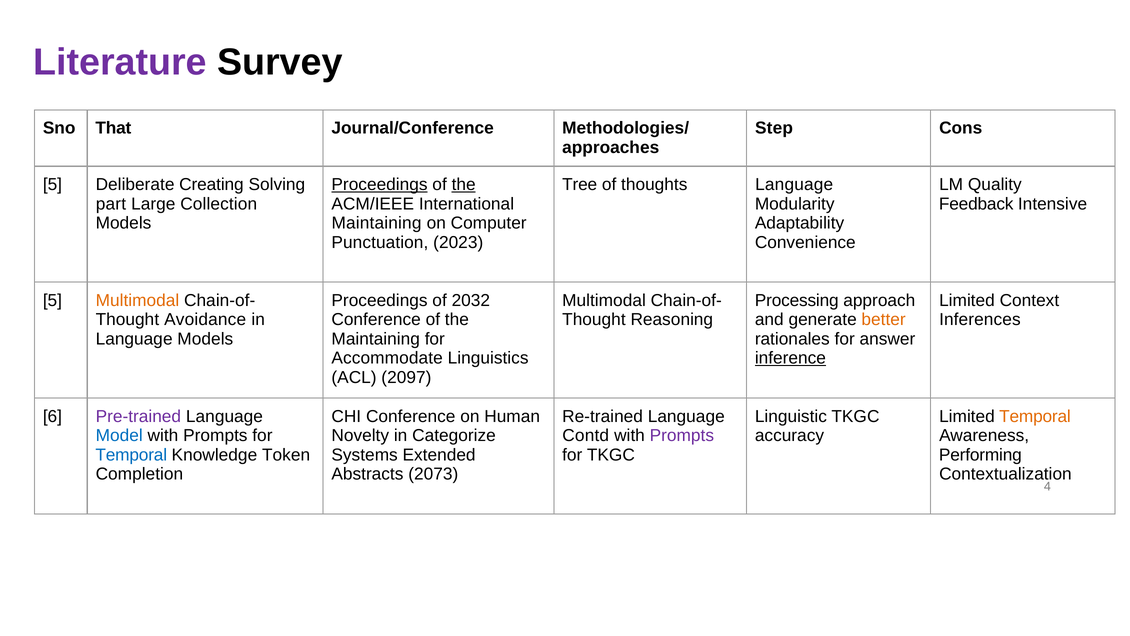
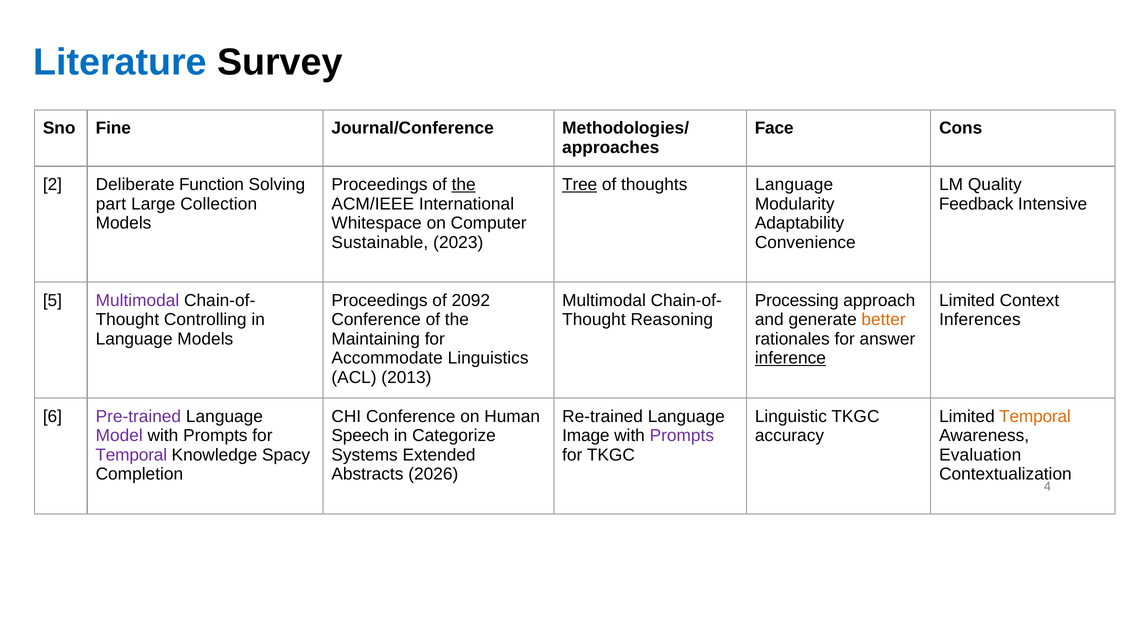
Literature colour: purple -> blue (120, 62)
That: That -> Fine (113, 128)
Step: Step -> Face (774, 128)
5: 5 -> 2 (52, 185)
Creating: Creating -> Function (211, 185)
Proceedings underline: present -> none (380, 185)
Tree underline: none -> present (580, 185)
Maintaining: Maintaining -> Whitespace (377, 223)
Punctuation: Punctuation -> Sustainable (380, 242)
Multimodal colour: orange -> purple (137, 300)
2032: 2032 -> 2092 (471, 300)
Avoidance: Avoidance -> Controlling (205, 320)
2097: 2097 -> 2013 (406, 377)
Model colour: blue -> purple (119, 435)
Novelty: Novelty -> Speech (360, 435)
Contd: Contd -> Image (586, 435)
Temporal colour: blue -> purple (131, 455)
Token: Token -> Spacy (286, 455)
Performing: Performing -> Evaluation (980, 455)
2073: 2073 -> 2026 (433, 474)
